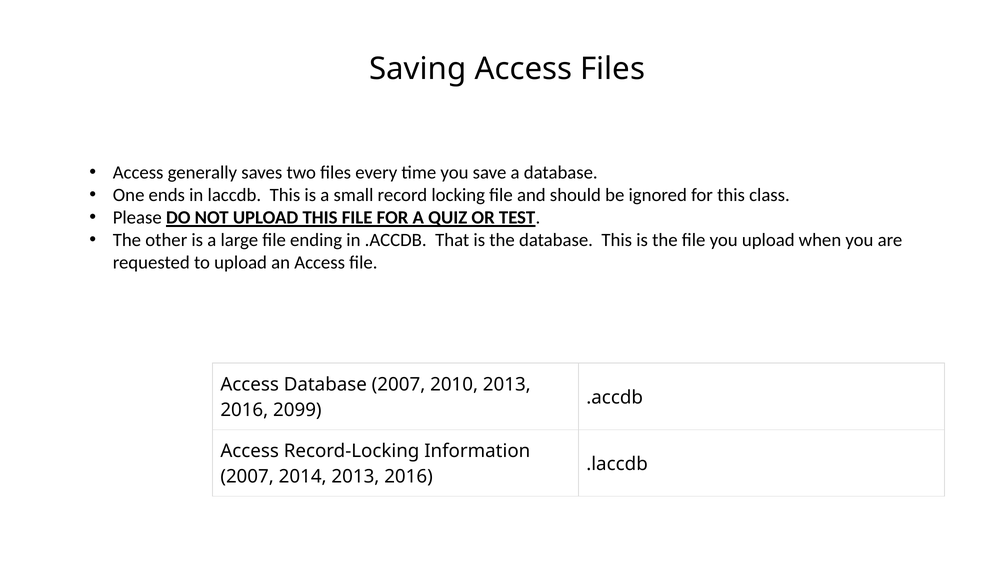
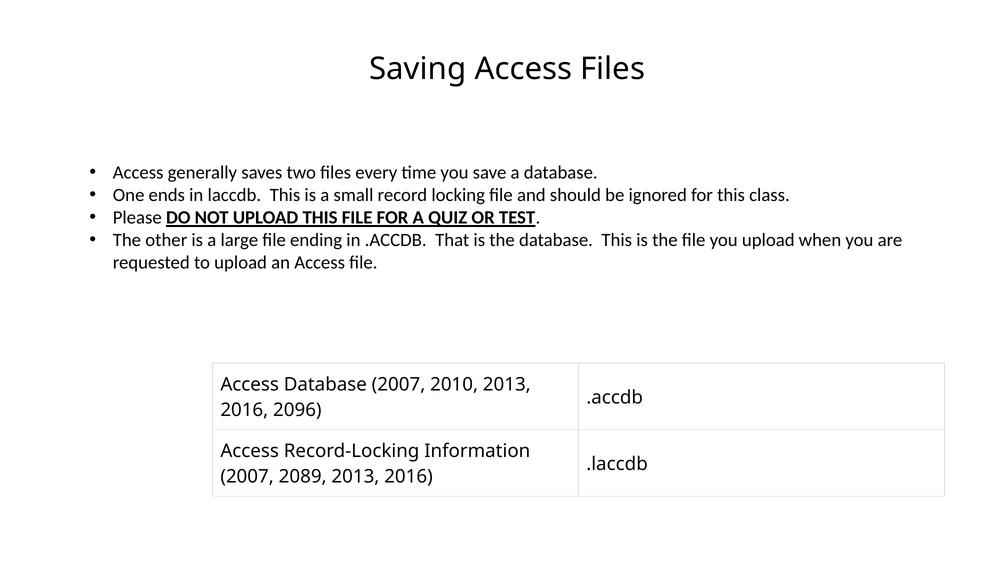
2099: 2099 -> 2096 (297, 410)
2014: 2014 -> 2089 (303, 477)
